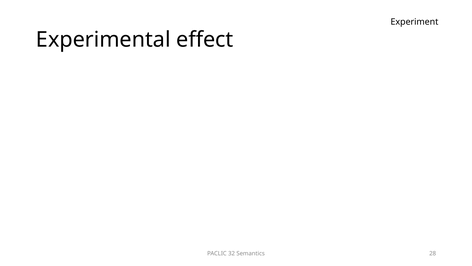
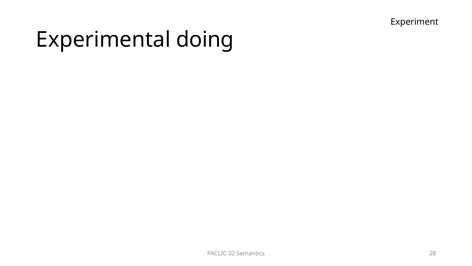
effect: effect -> doing (205, 40)
